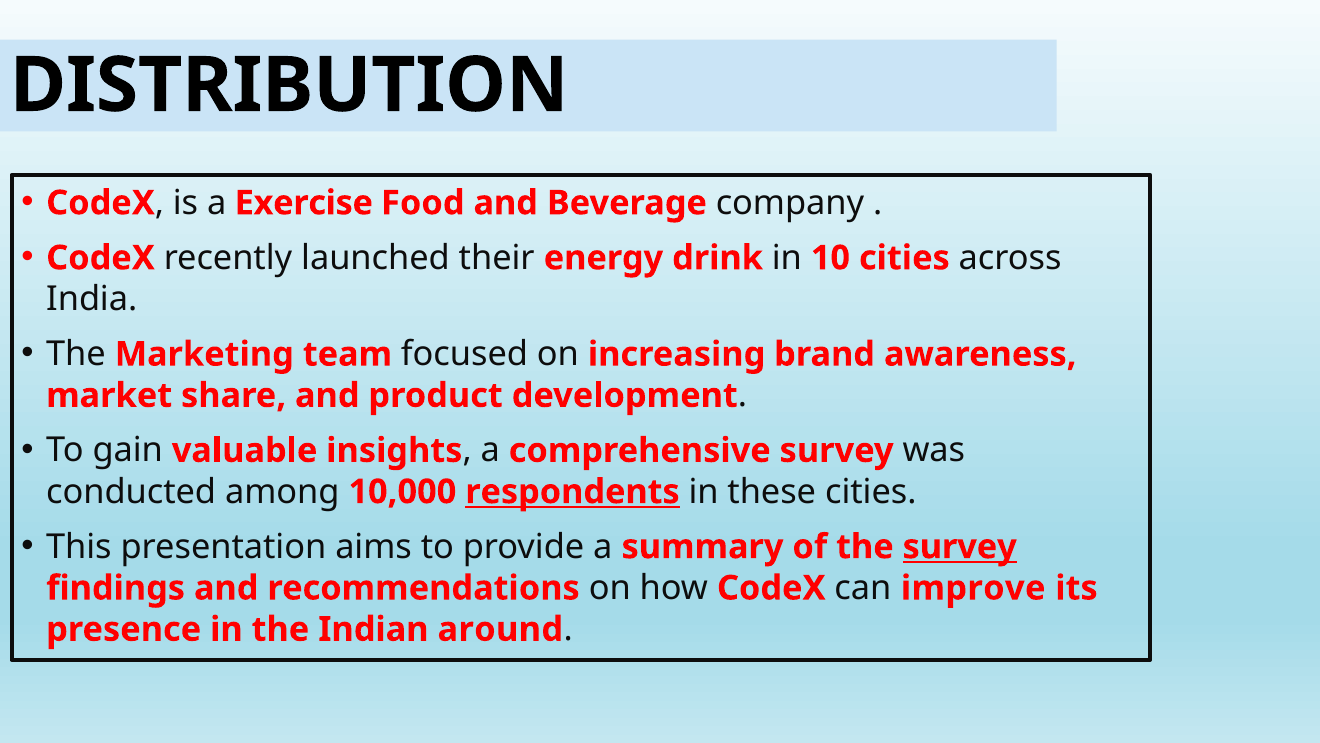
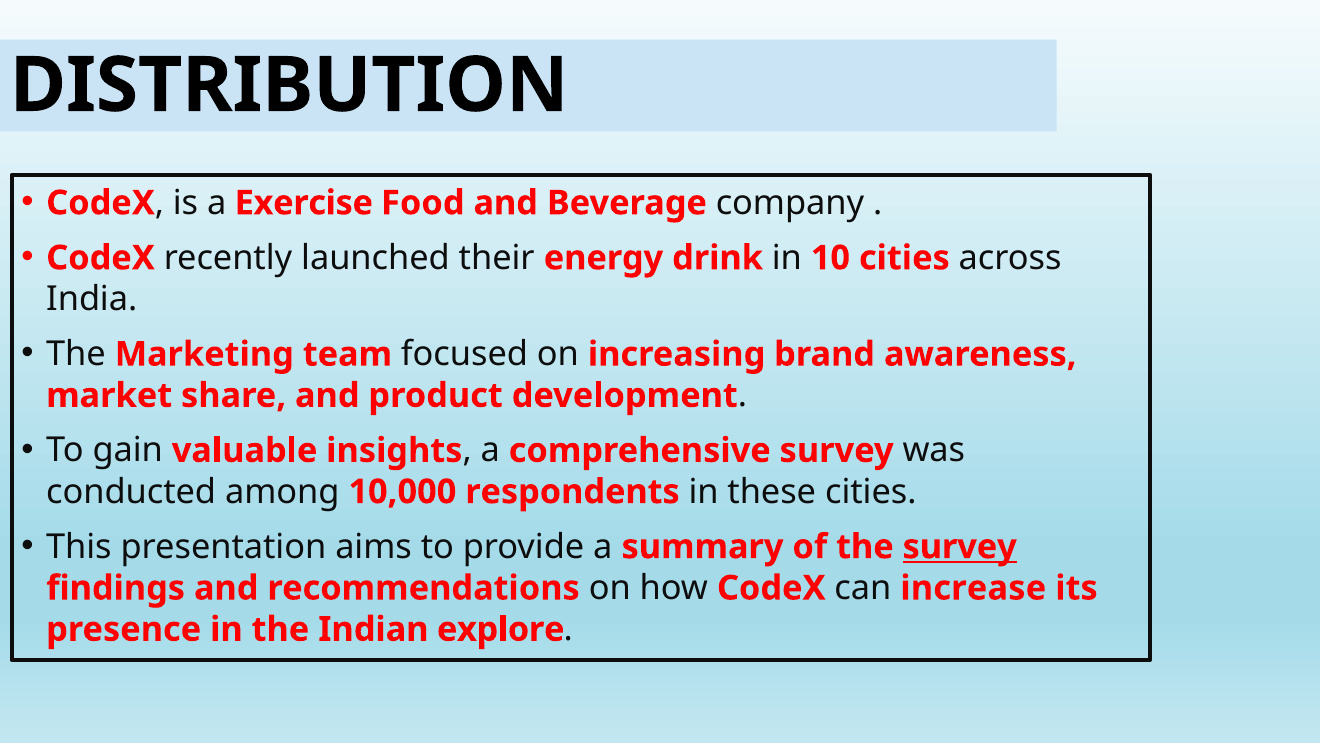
respondents underline: present -> none (572, 492)
improve: improve -> increase (973, 588)
around: around -> explore (501, 629)
